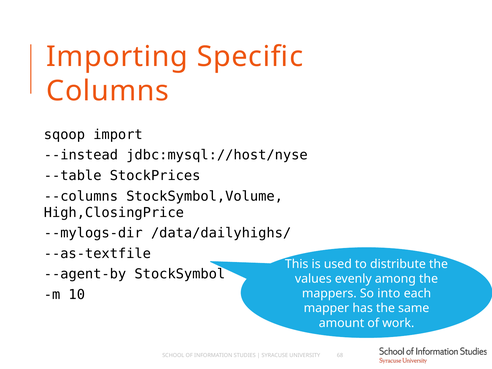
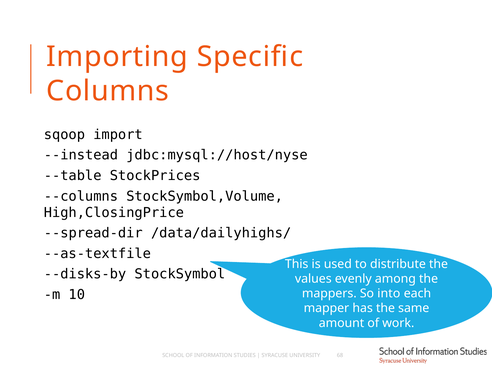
--mylogs-dir: --mylogs-dir -> --spread-dir (93, 233)
--agent-by: --agent-by -> --disks-by (85, 274)
